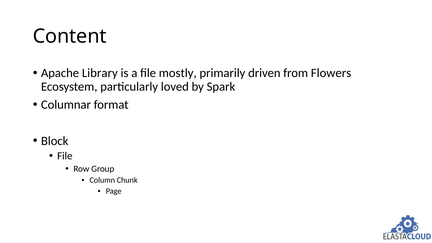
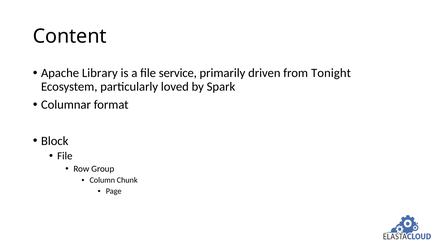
mostly: mostly -> service (178, 73)
Flowers: Flowers -> Tonight (331, 73)
